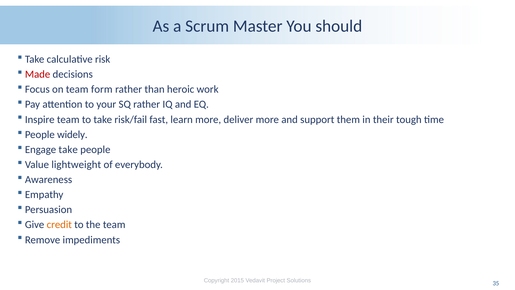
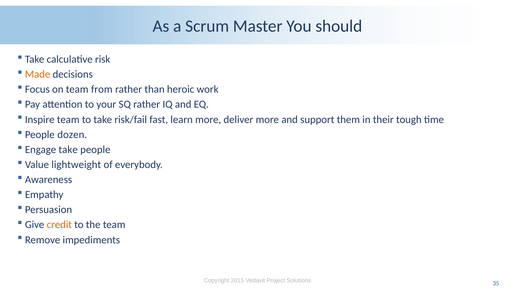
Made colour: red -> orange (38, 74)
form: form -> from (102, 89)
widely: widely -> dozen (72, 134)
